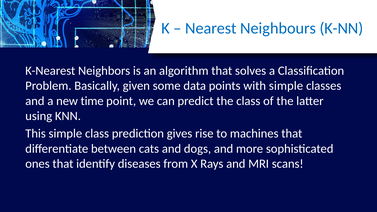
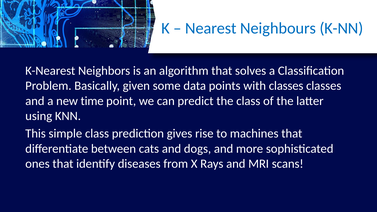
with simple: simple -> classes (286, 86)
